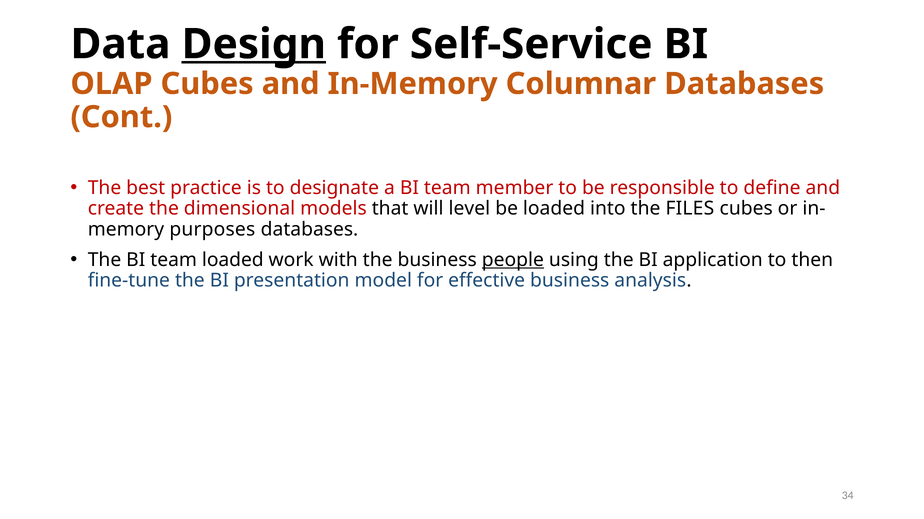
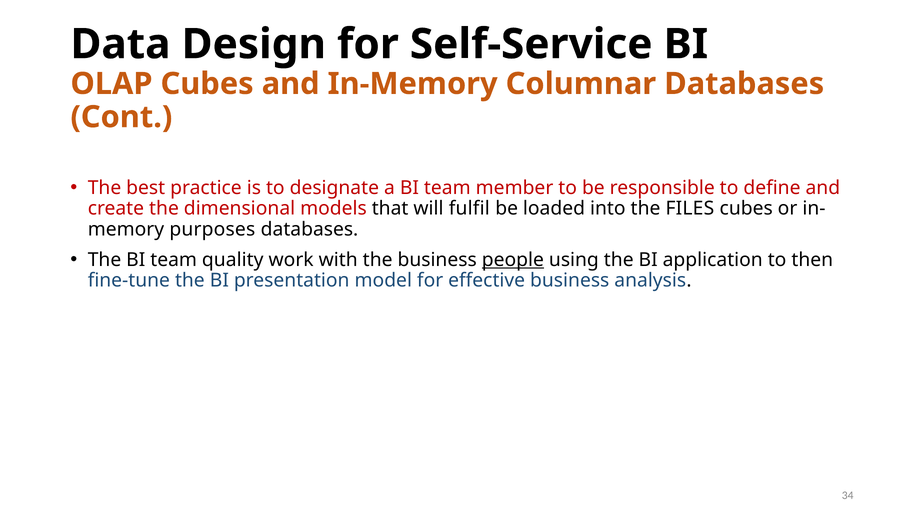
Design underline: present -> none (254, 44)
level: level -> fulfil (469, 209)
team loaded: loaded -> quality (233, 260)
